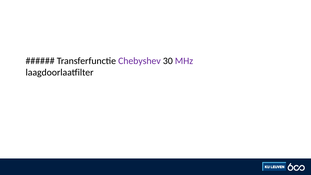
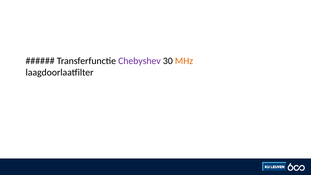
MHz colour: purple -> orange (184, 61)
